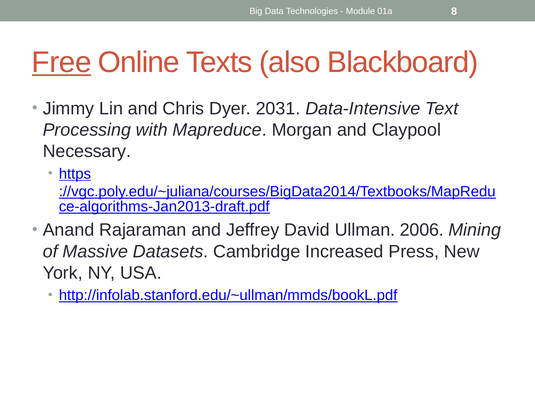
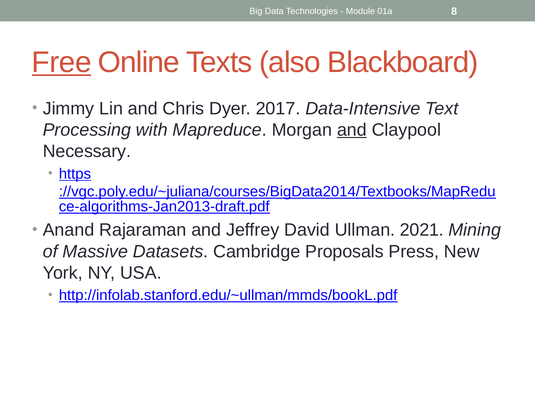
2031: 2031 -> 2017 (278, 108)
and underline: none -> present (352, 130)
2006: 2006 -> 2021 (422, 230)
Increased: Increased -> Proposals (344, 251)
